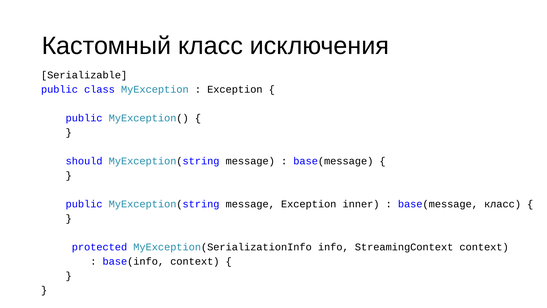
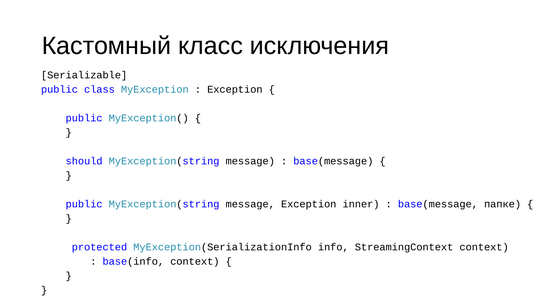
base(message класс: класс -> папке (503, 204)
